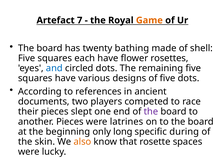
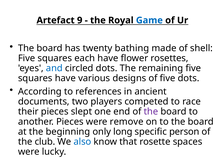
7: 7 -> 9 (80, 20)
Game colour: orange -> blue (149, 20)
latrines: latrines -> remove (127, 122)
during: during -> person (184, 132)
skin: skin -> club (45, 142)
also colour: orange -> blue (82, 142)
